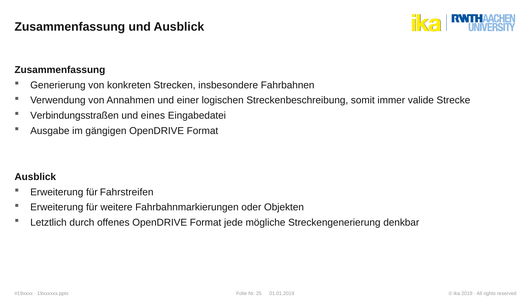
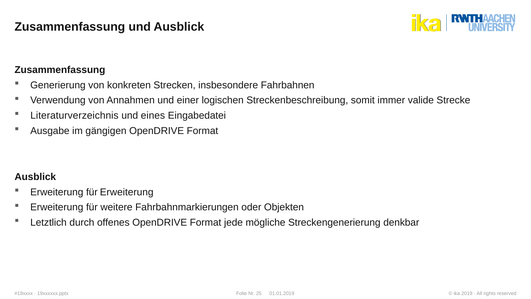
Verbindungsstraßen: Verbindungsstraßen -> Literaturverzeichnis (74, 116)
für Fahrstreifen: Fahrstreifen -> Erweiterung (127, 192)
